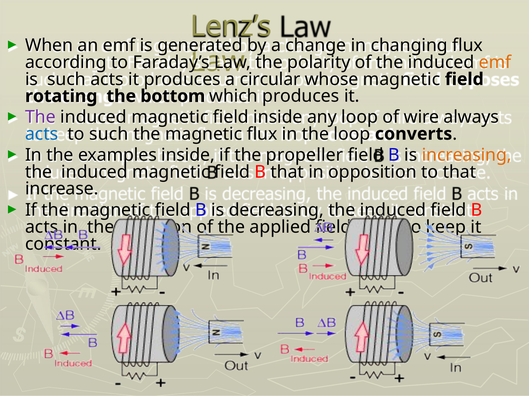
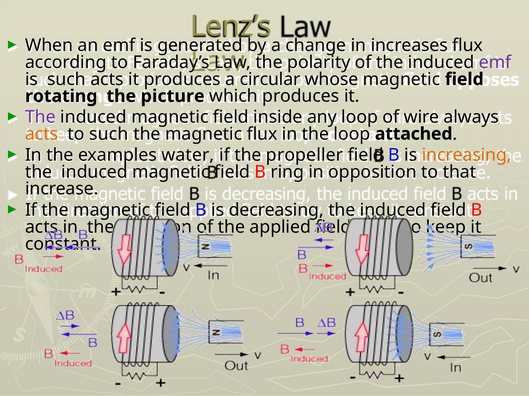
changing: changing -> increases (409, 46)
emf colour: orange -> purple (495, 62)
bottom: bottom -> picture (173, 96)
acts colour: blue -> orange (42, 134)
converts: converts -> attached (414, 134)
examples inside: inside -> water (188, 155)
B that: that -> ring (287, 172)
